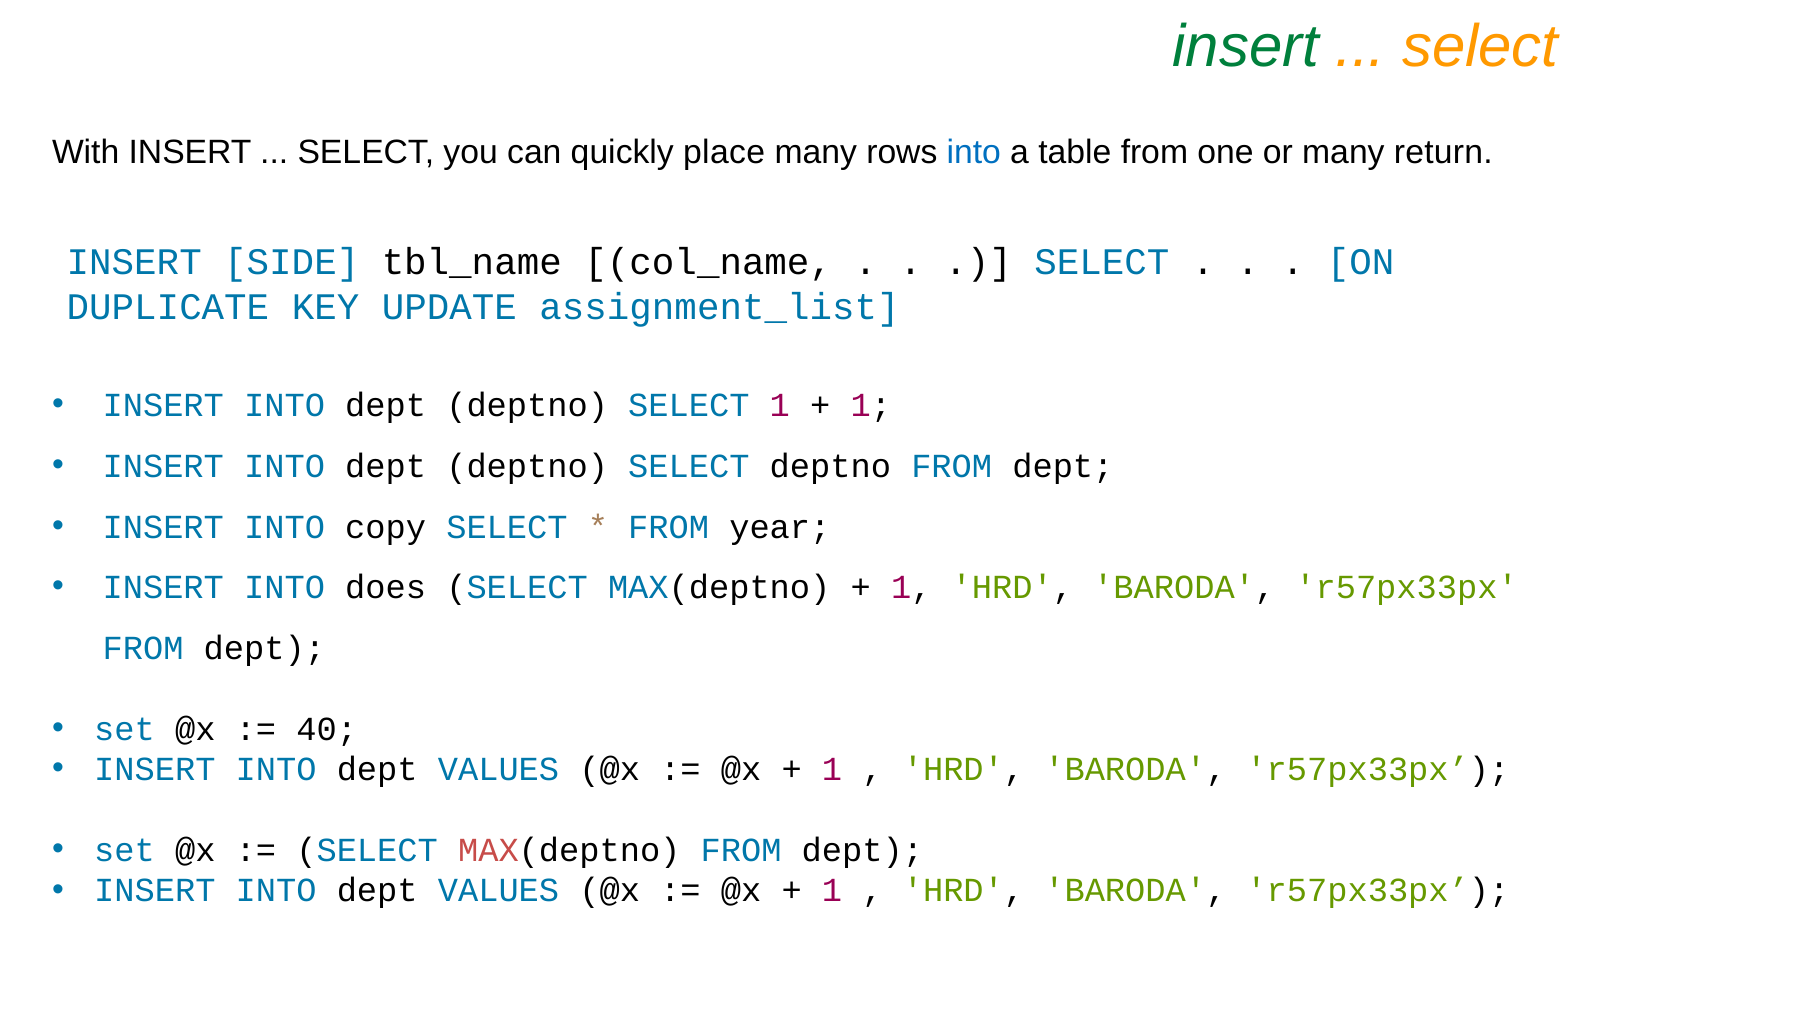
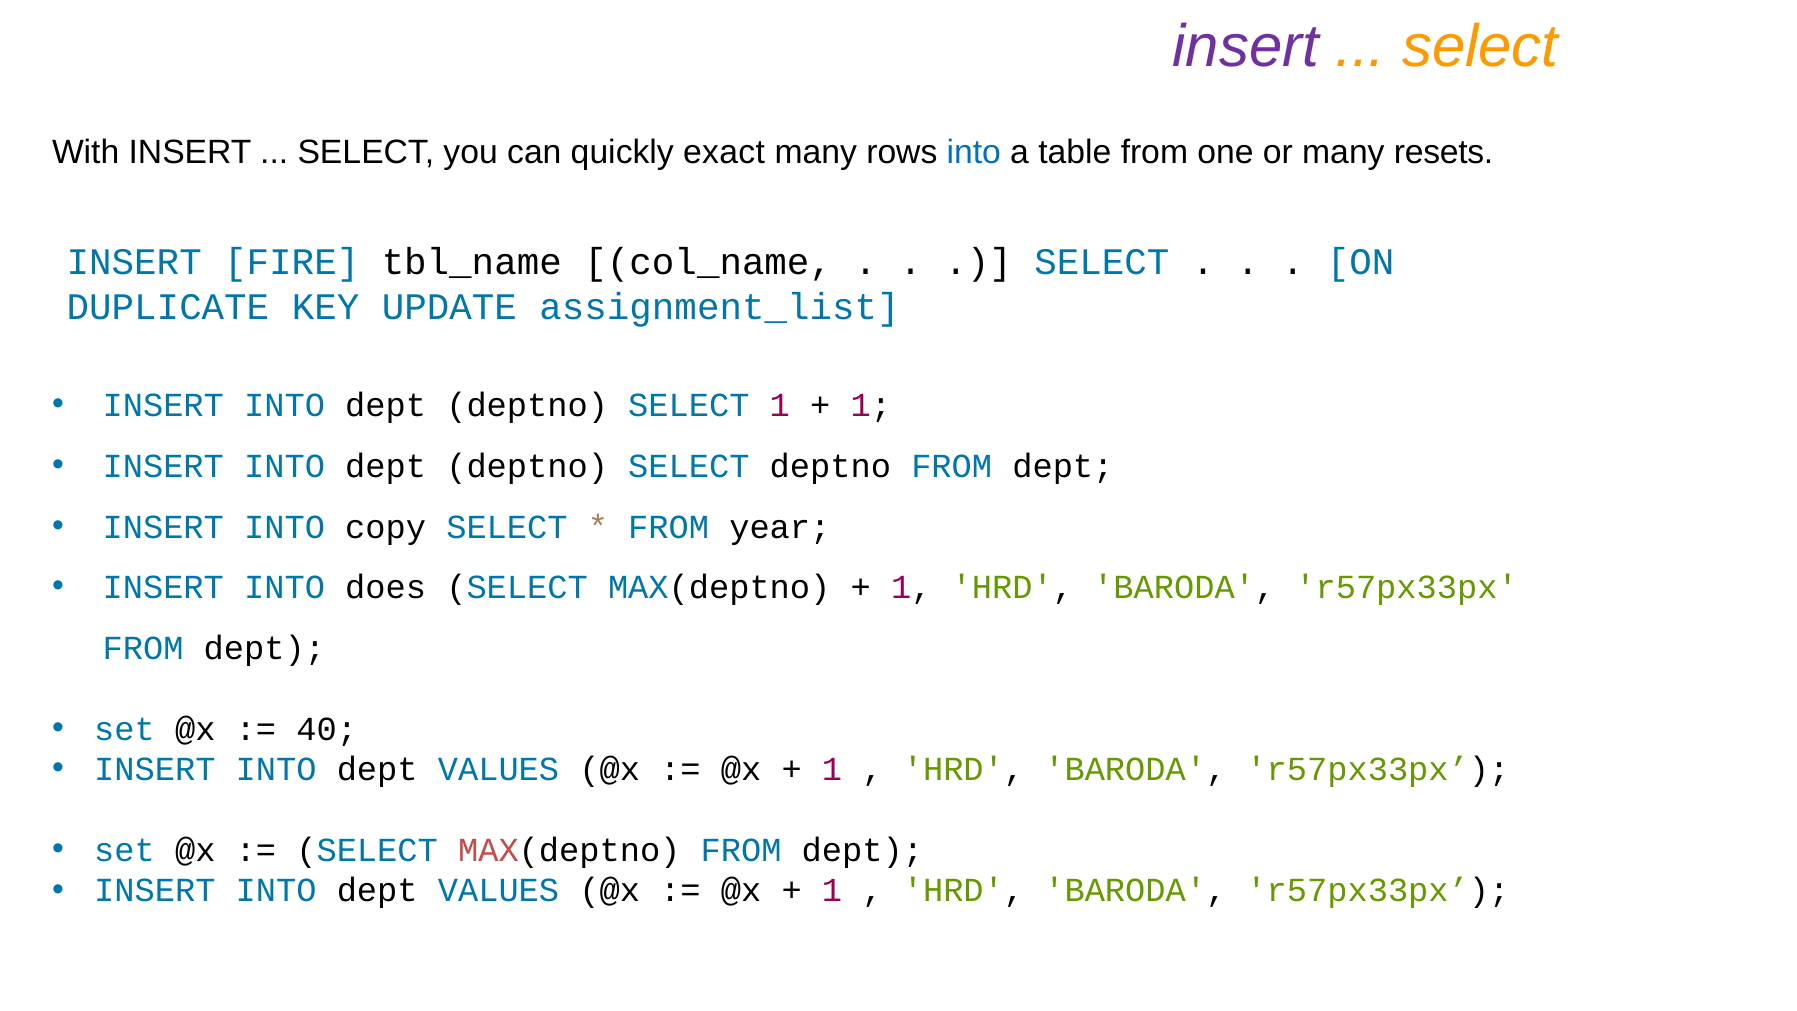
insert colour: green -> purple (1246, 47)
place: place -> exact (724, 153)
return: return -> resets (1444, 153)
SIDE: SIDE -> FIRE (292, 262)
